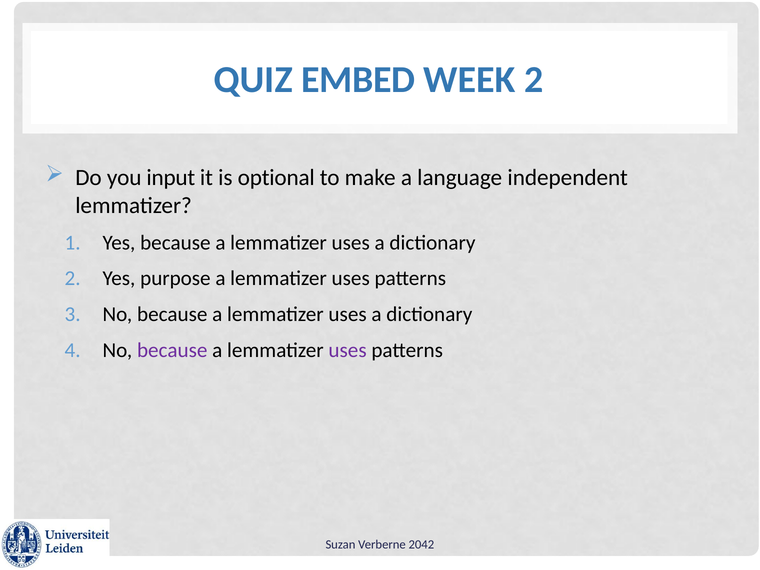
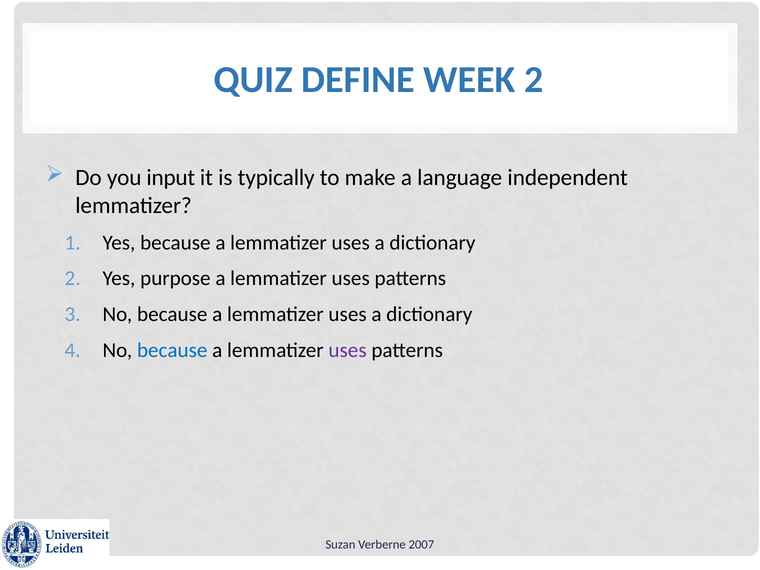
EMBED: EMBED -> DEFINE (358, 80)
optional: optional -> typically (276, 178)
because colour: purple -> blue (172, 350)
2042: 2042 -> 2007 (421, 544)
